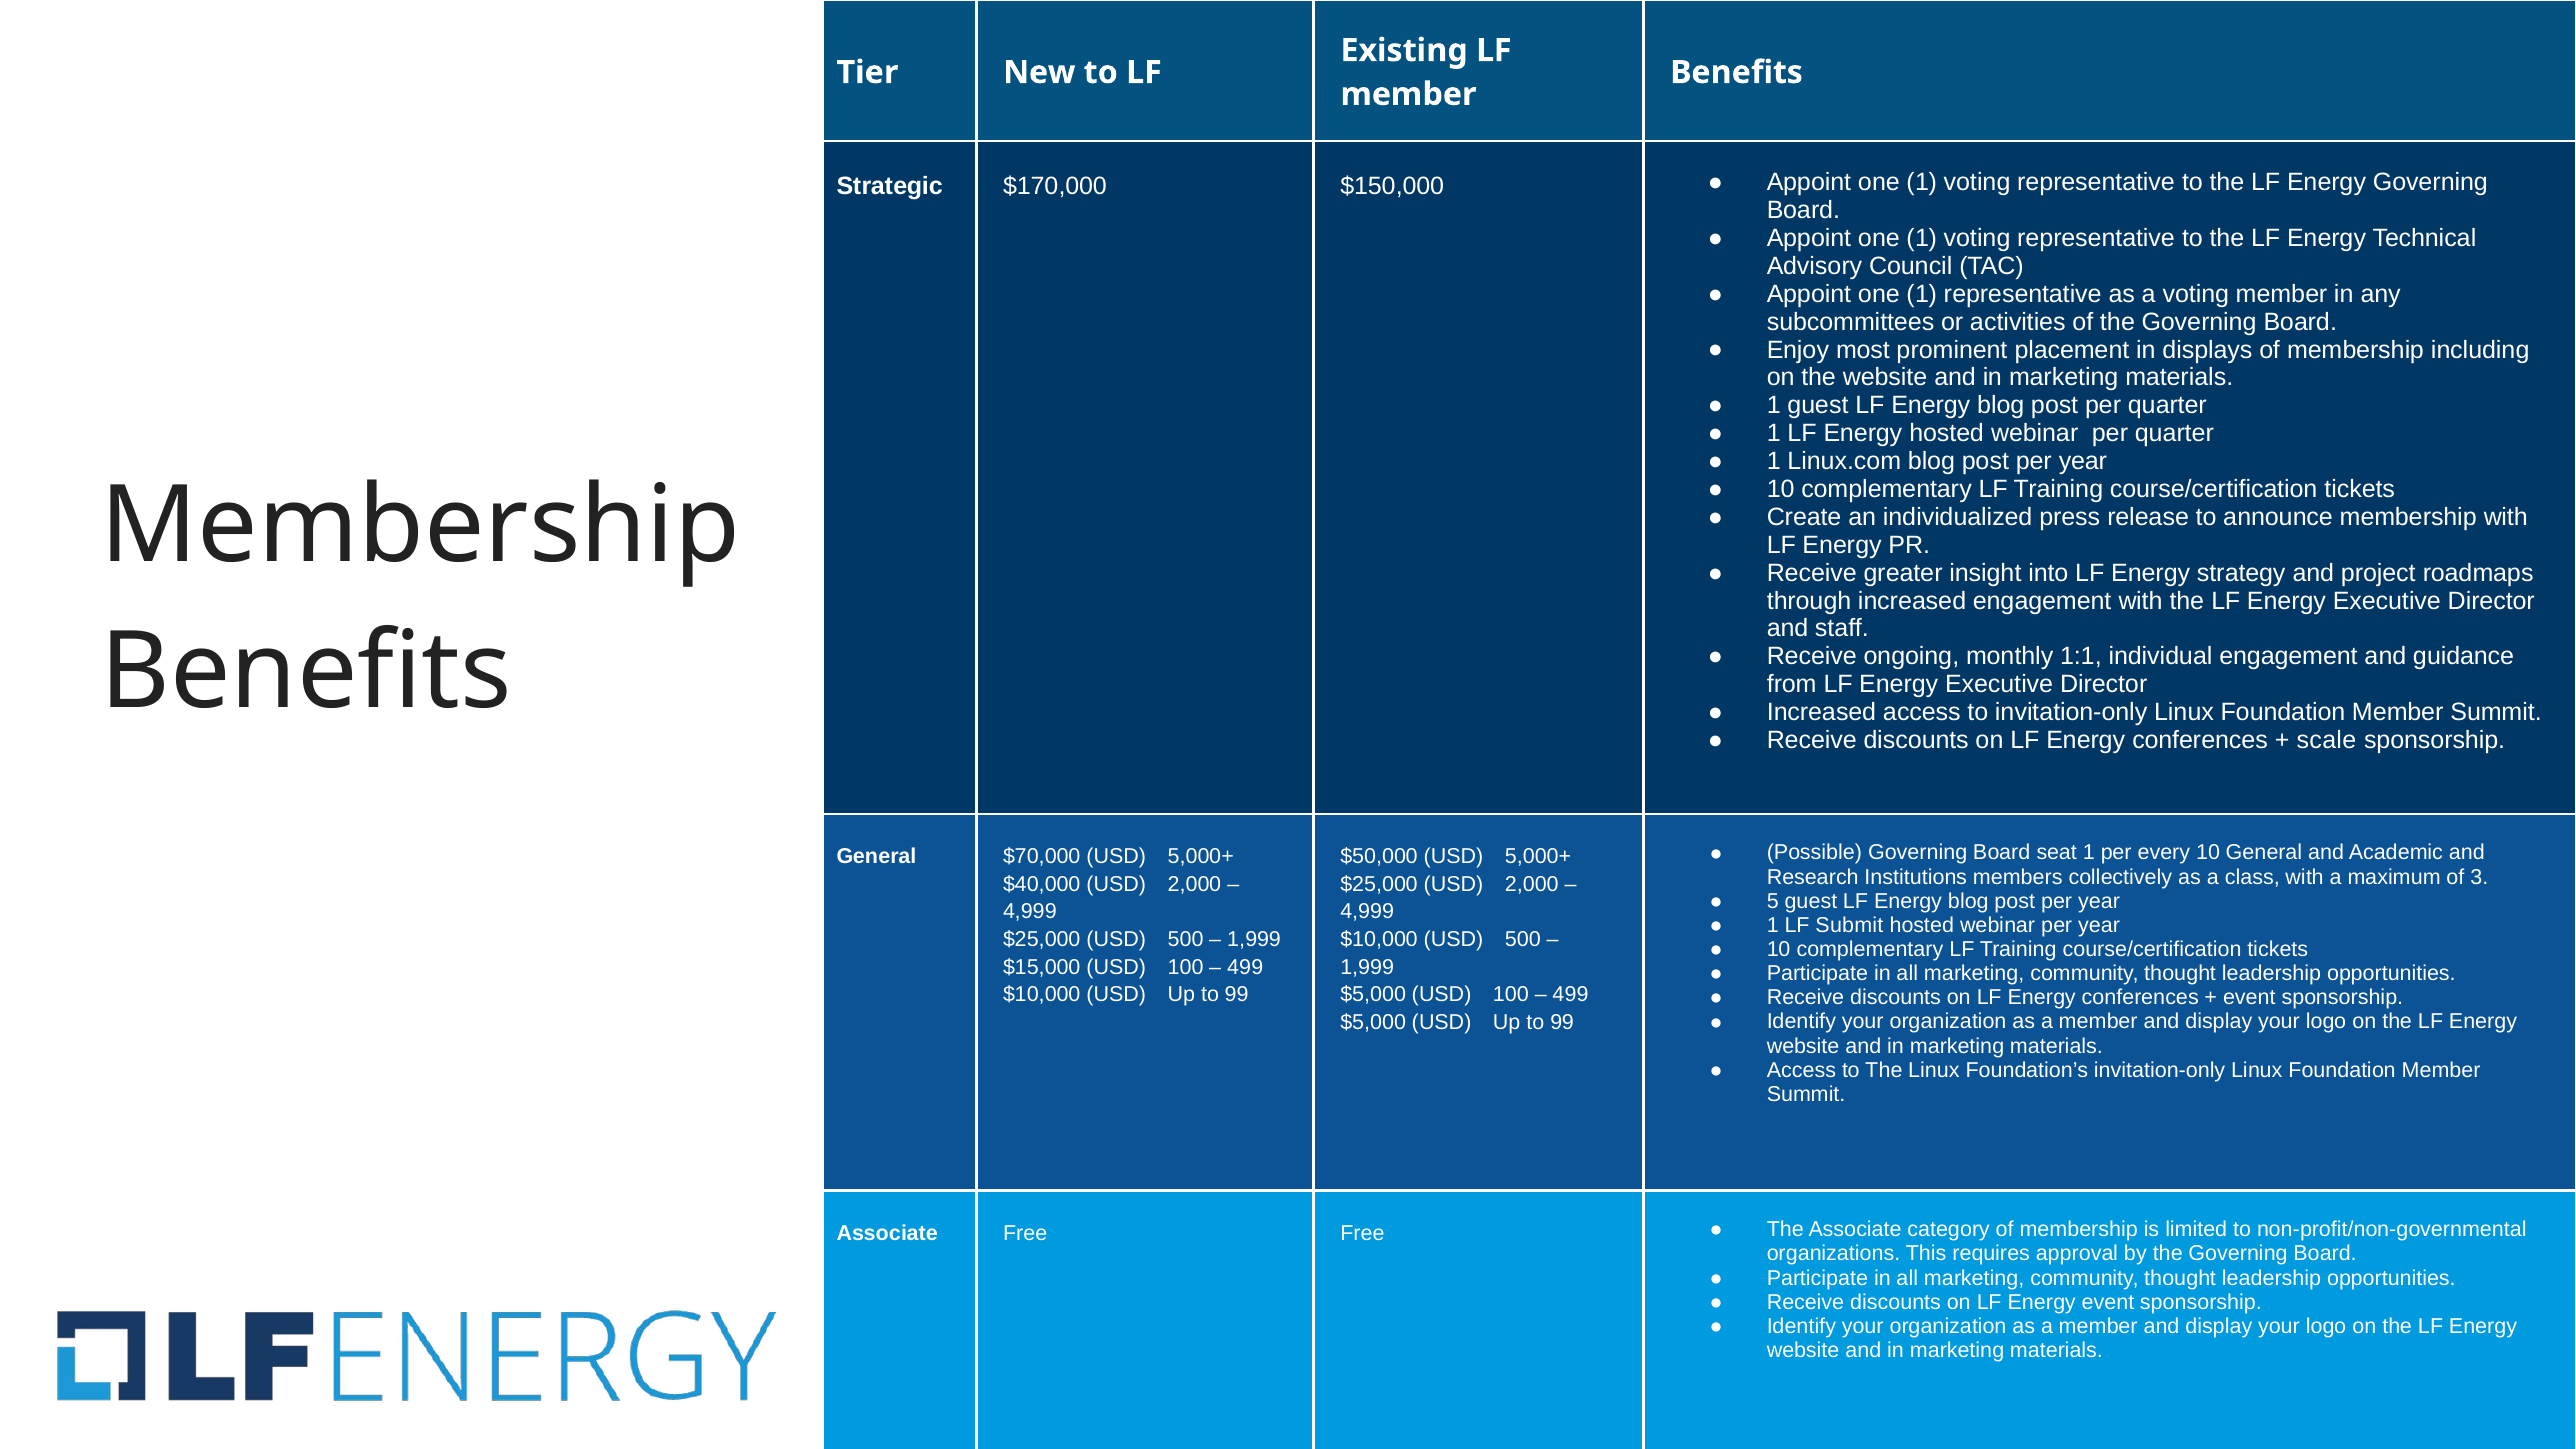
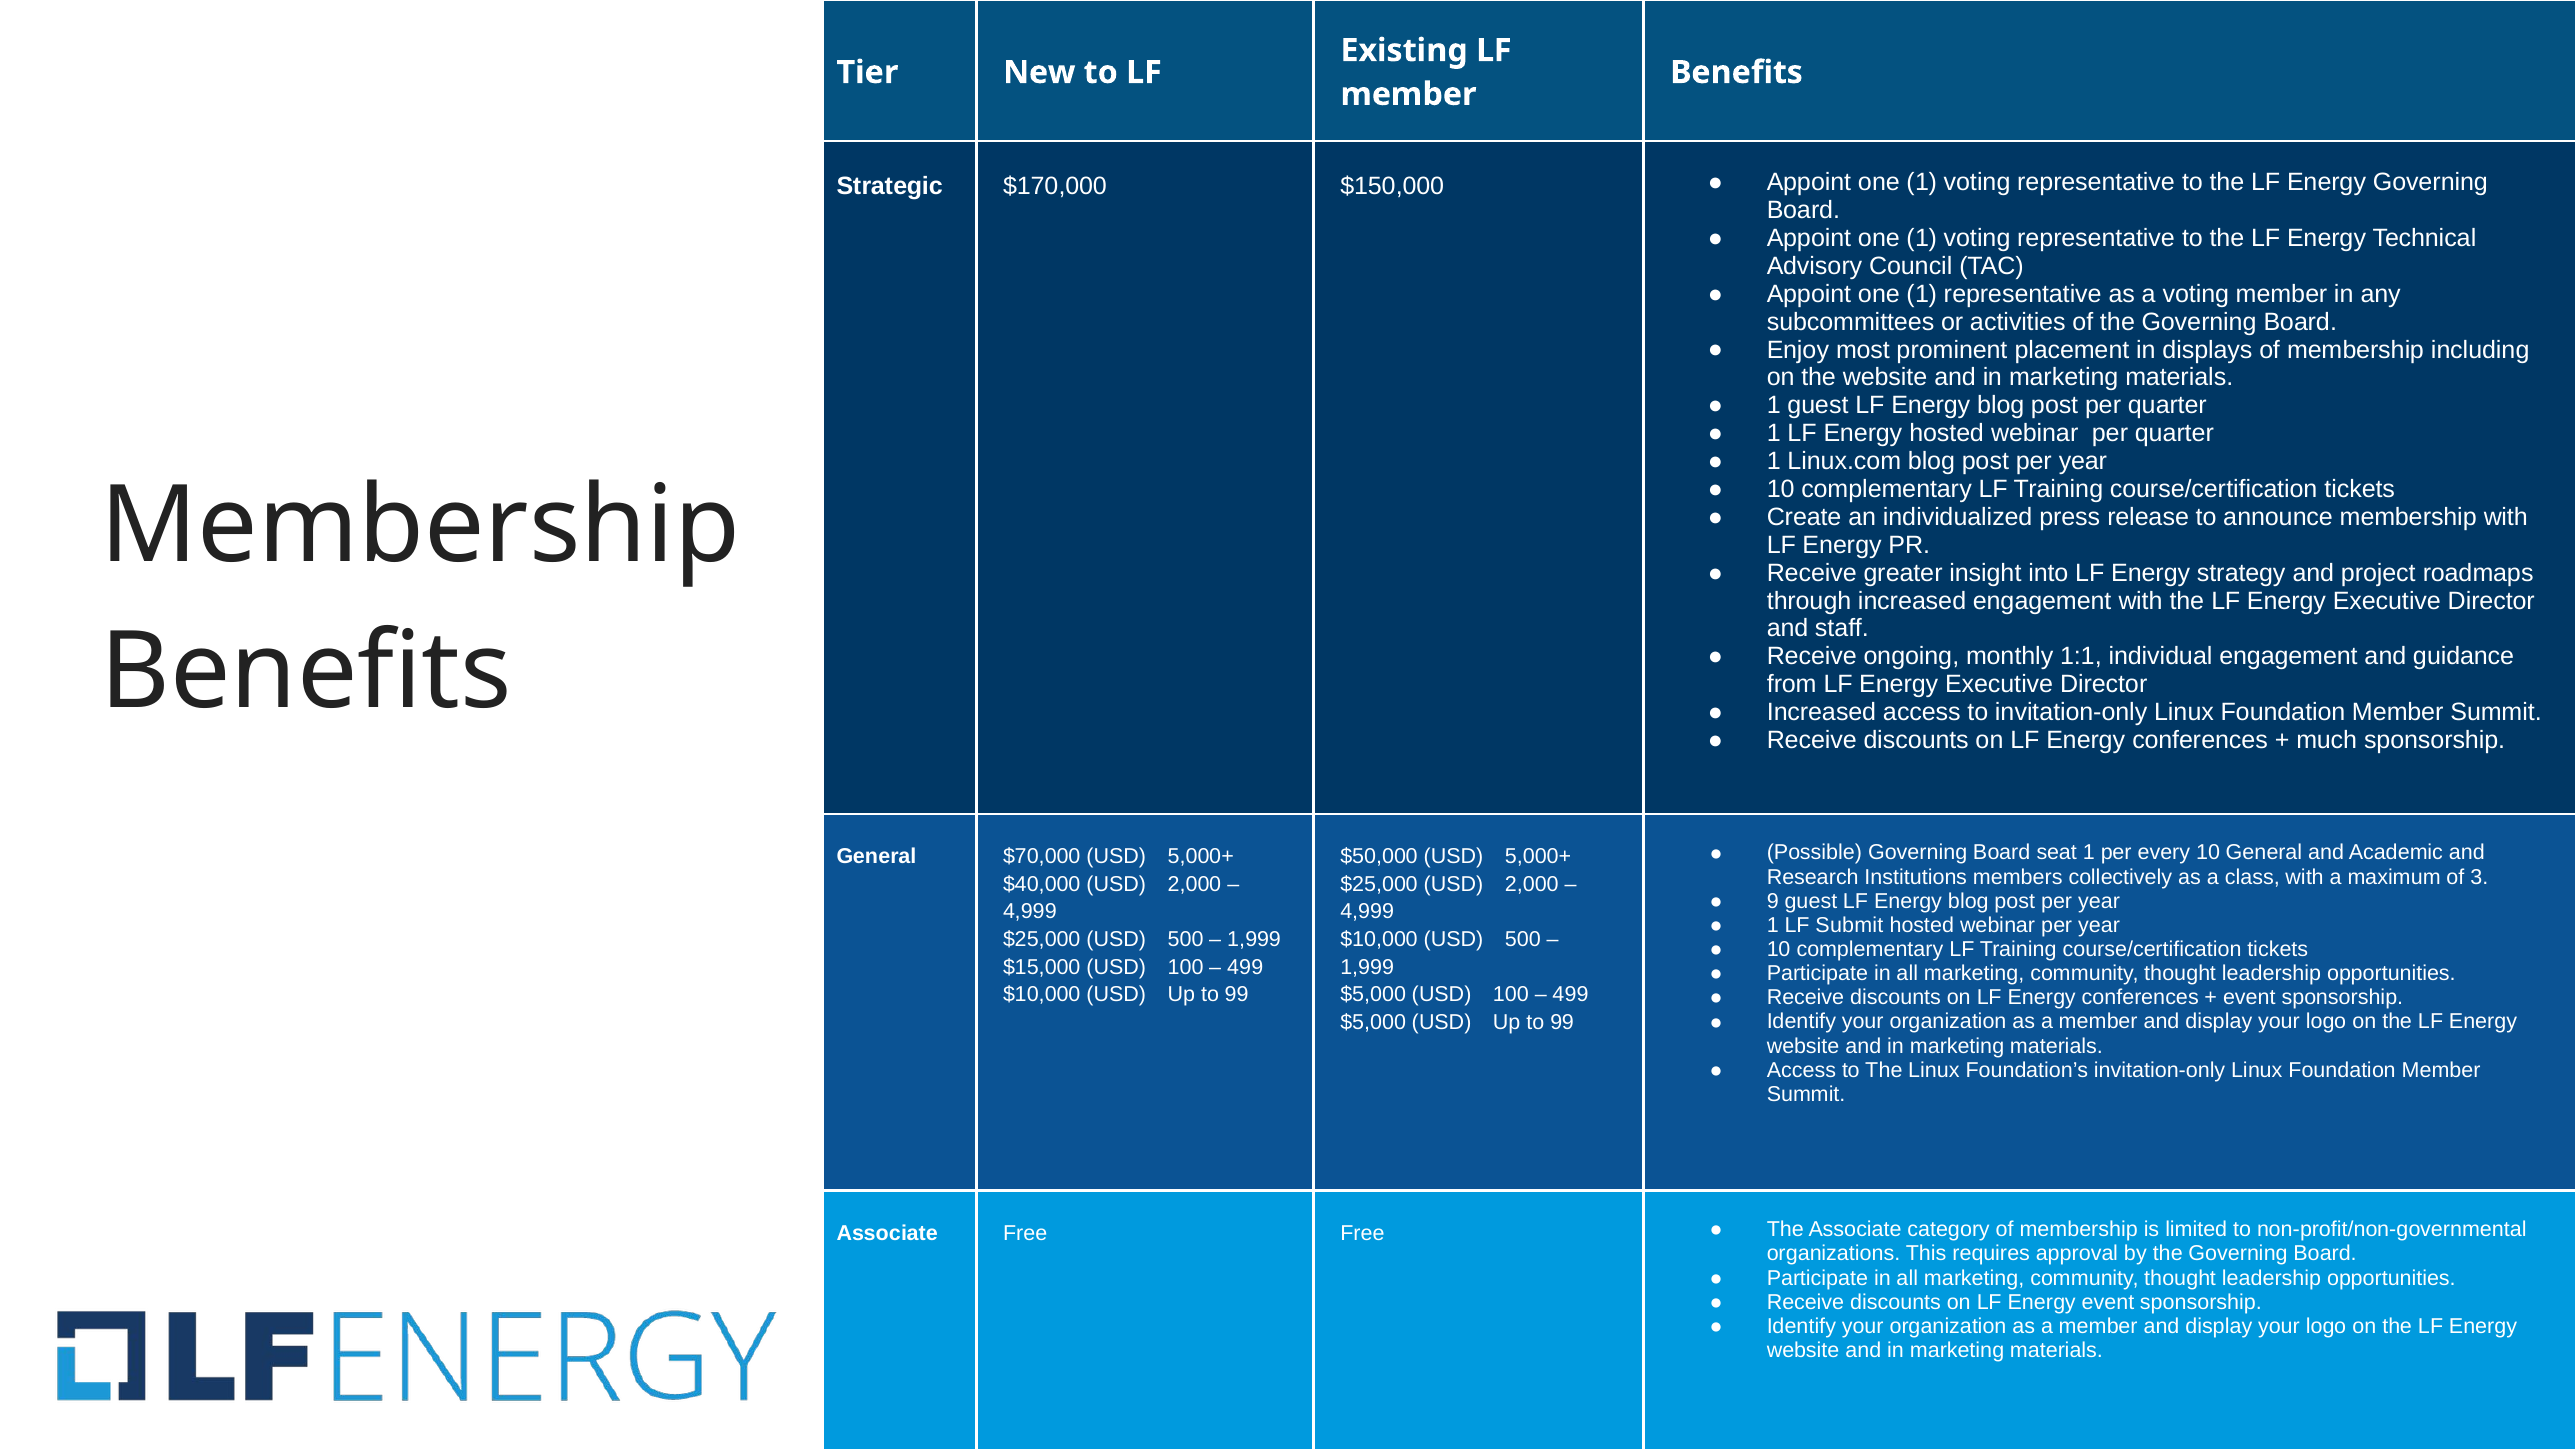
scale: scale -> much (2327, 740)
5: 5 -> 9 (1773, 901)
